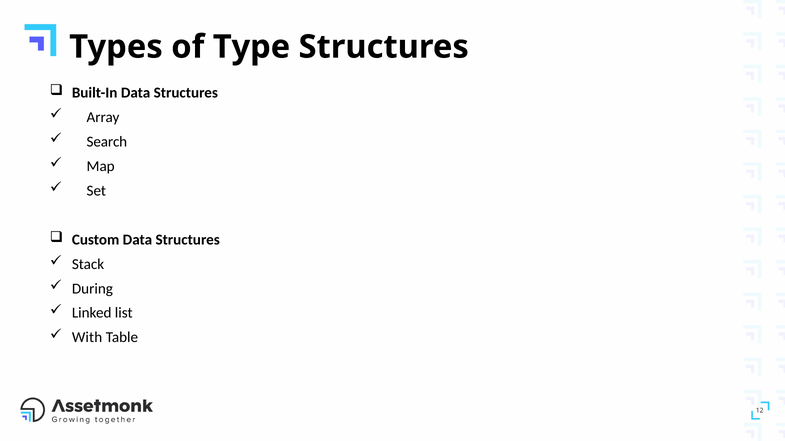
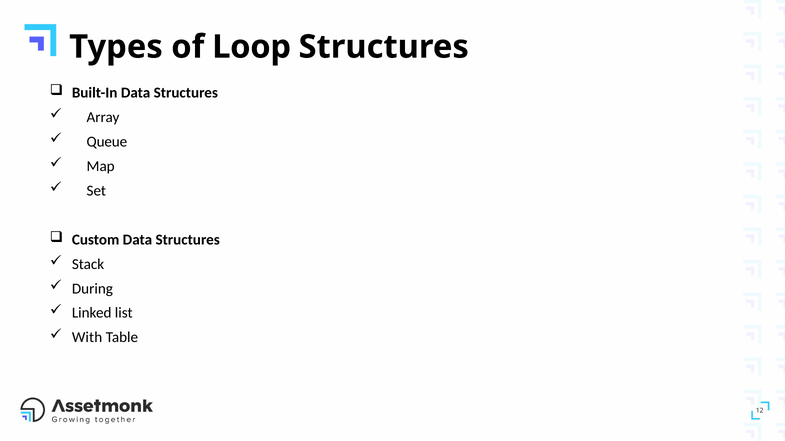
Type: Type -> Loop (252, 47)
Search: Search -> Queue (107, 142)
